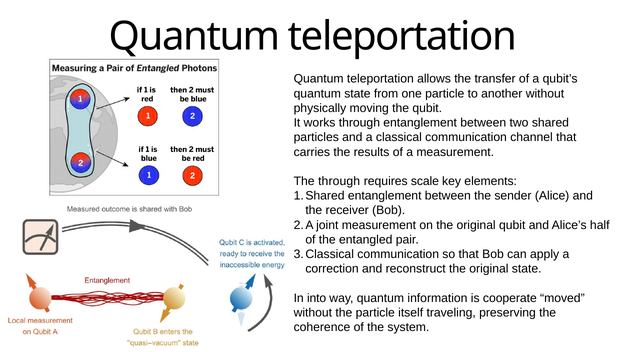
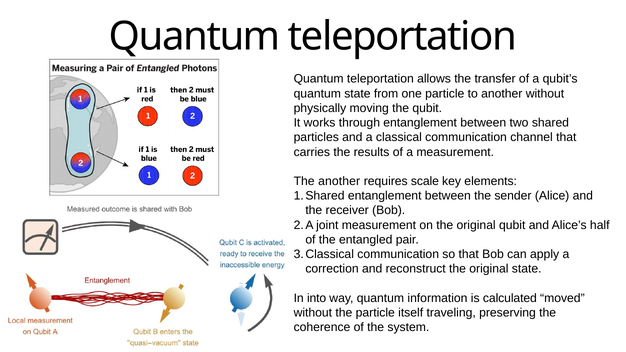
The through: through -> another (339, 181)
cooperate: cooperate -> calculated (510, 298)
